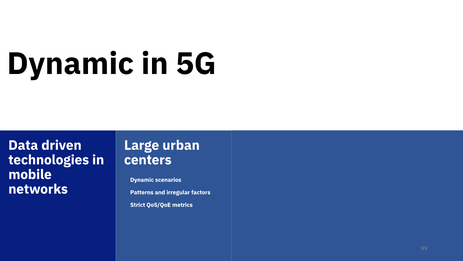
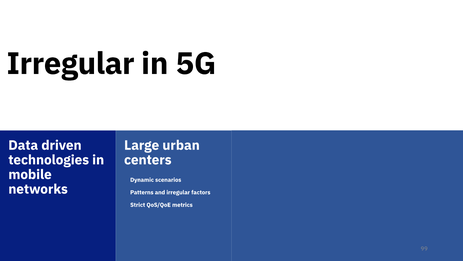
Dynamic: Dynamic -> Irregular (71, 64)
